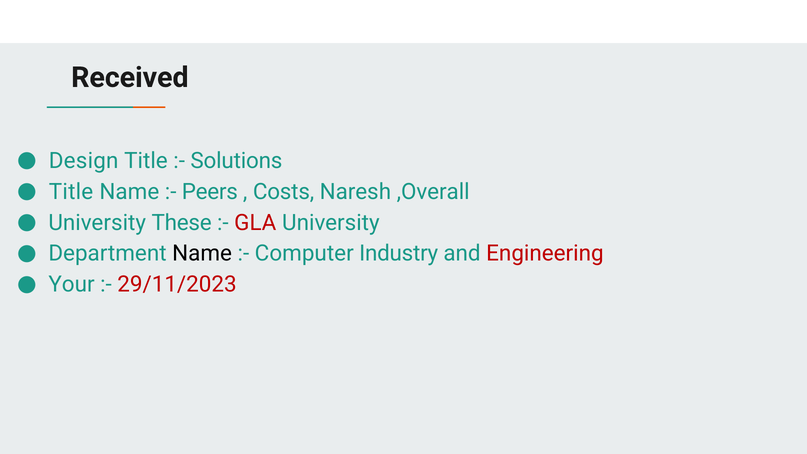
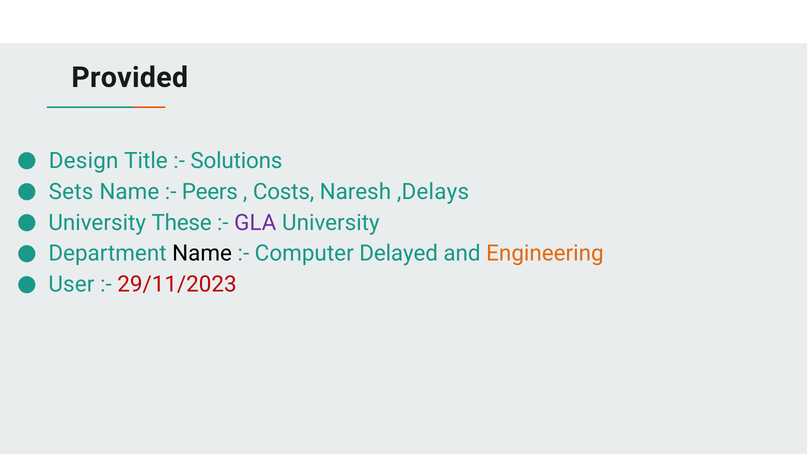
Received: Received -> Provided (130, 77)
Title: Title -> Sets (71, 192)
,Overall: ,Overall -> ,Delays (433, 192)
GLA colour: red -> purple (255, 223)
Industry: Industry -> Delayed (399, 254)
Engineering colour: red -> orange (545, 254)
Your: Your -> User (71, 284)
